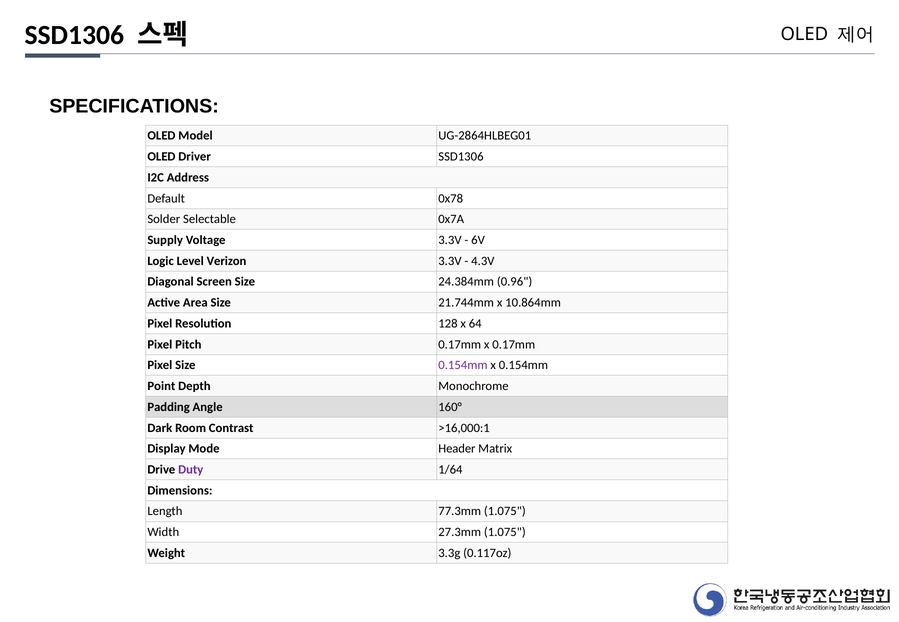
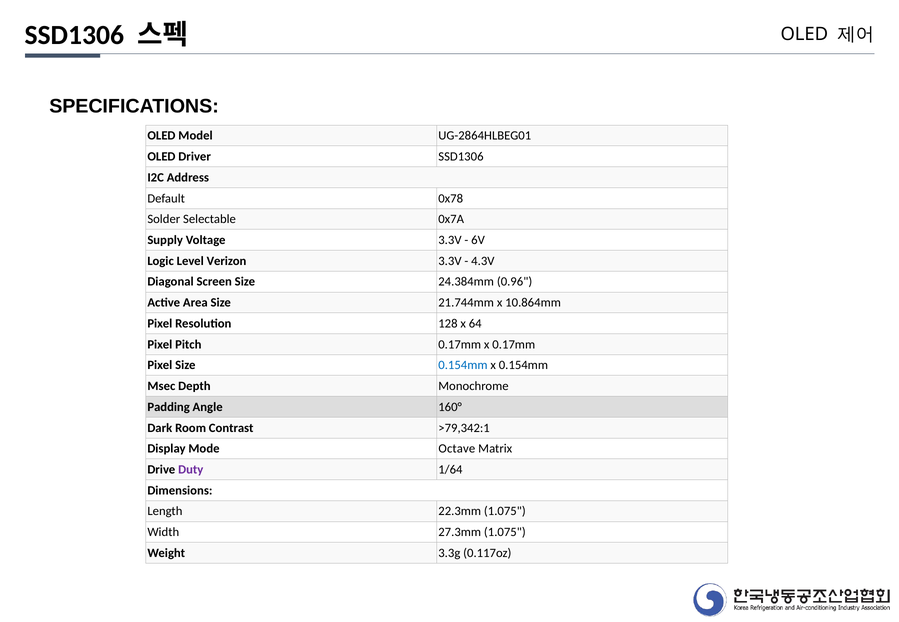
0.154mm colour: purple -> blue (463, 365)
Point: Point -> Msec (161, 386)
>16,000:1: >16,000:1 -> >79,342:1 (464, 428)
Header: Header -> Octave (457, 449)
77.3mm: 77.3mm -> 22.3mm (460, 512)
